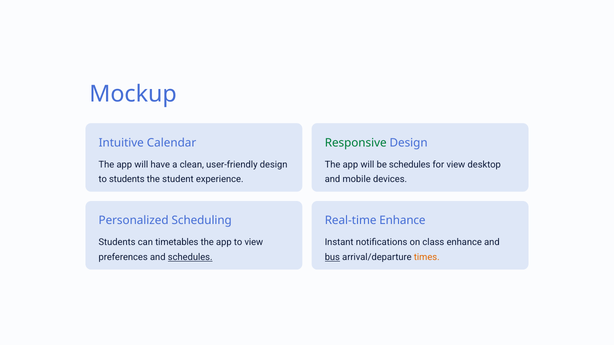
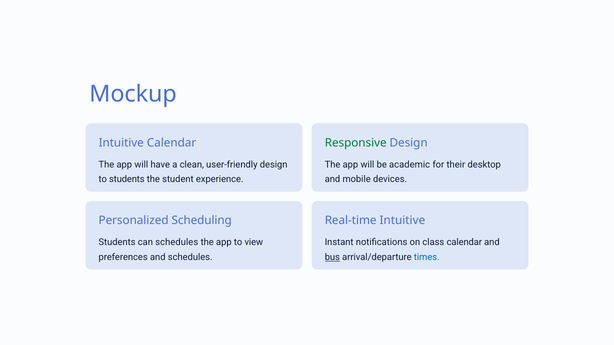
be schedules: schedules -> academic (410, 165)
for view: view -> their (456, 165)
Real-time Enhance: Enhance -> Intuitive (402, 221)
can timetables: timetables -> schedules (177, 243)
class enhance: enhance -> calendar (464, 243)
schedules underline: present -> none (190, 257)
times colour: orange -> blue (427, 257)
